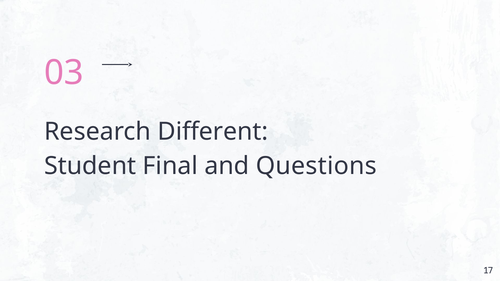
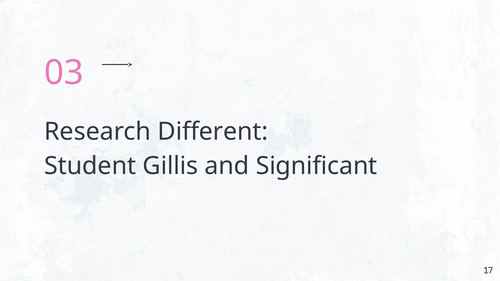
Final: Final -> Gillis (170, 166)
Questions: Questions -> Significant (317, 166)
